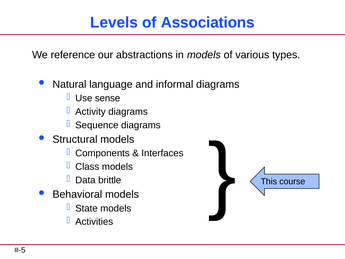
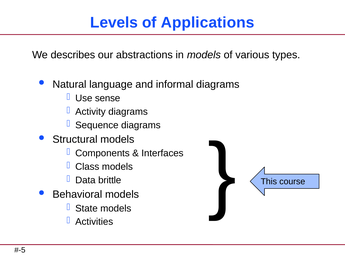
Associations: Associations -> Applications (208, 23)
reference: reference -> describes (73, 55)
